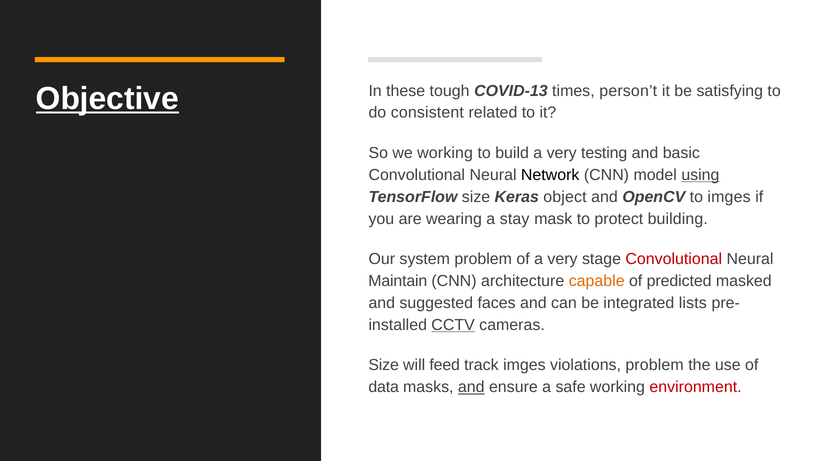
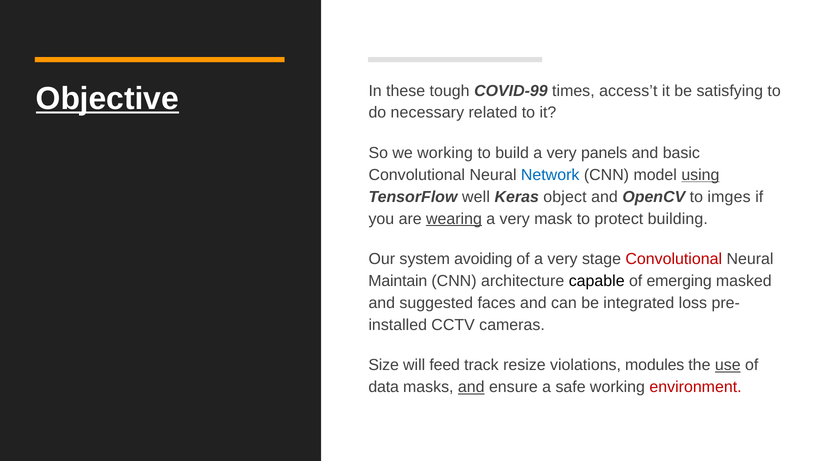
COVID-13: COVID-13 -> COVID-99 (511, 91)
person’t: person’t -> access’t (628, 91)
consistent: consistent -> necessary (427, 113)
testing: testing -> panels (604, 153)
Network colour: black -> blue (550, 175)
TensorFlow size: size -> well (476, 197)
wearing underline: none -> present (454, 219)
stay: stay -> very (515, 219)
system problem: problem -> avoiding (483, 259)
capable colour: orange -> black (597, 281)
predicted: predicted -> emerging (679, 281)
lists: lists -> loss (693, 303)
CCTV underline: present -> none (453, 325)
track imges: imges -> resize (524, 365)
violations problem: problem -> modules (655, 365)
use underline: none -> present (728, 365)
